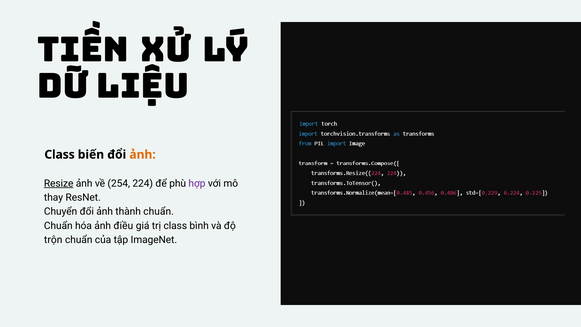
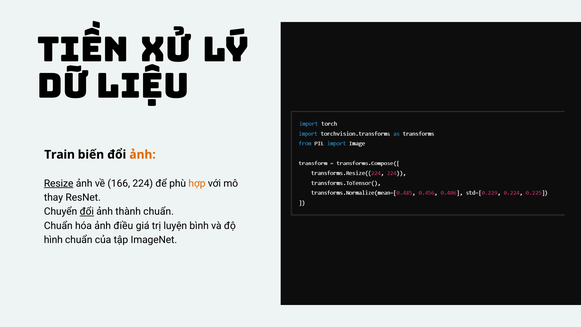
Class: Class -> Train (60, 155)
254: 254 -> 166 (119, 183)
hợp colour: purple -> orange (197, 183)
đổi underline: none -> present (87, 212)
trị class: class -> luyện (175, 226)
trộn: trộn -> hình (53, 240)
